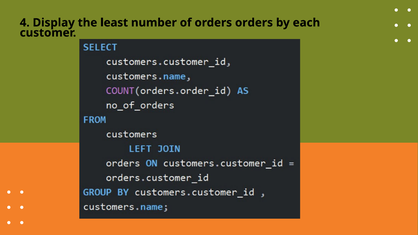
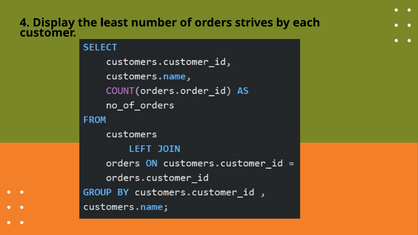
orders orders: orders -> strives (254, 23)
